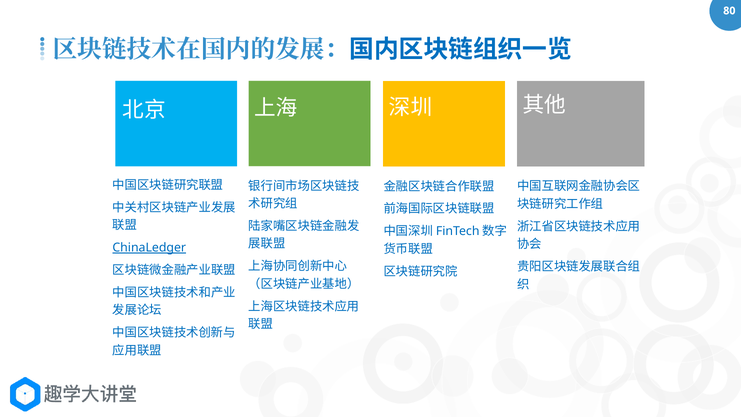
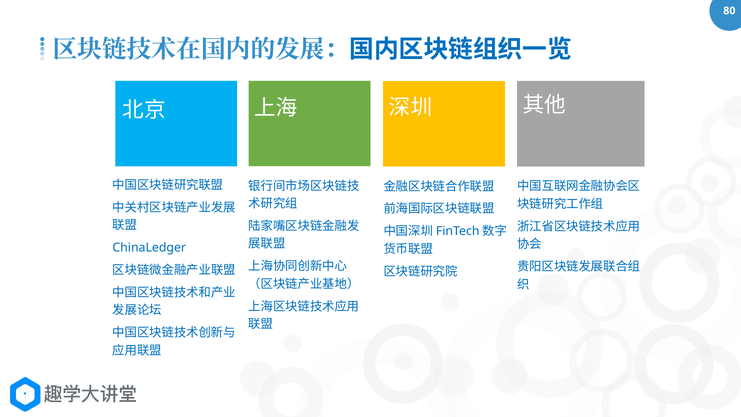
ChinaLedger underline: present -> none (149, 248)
